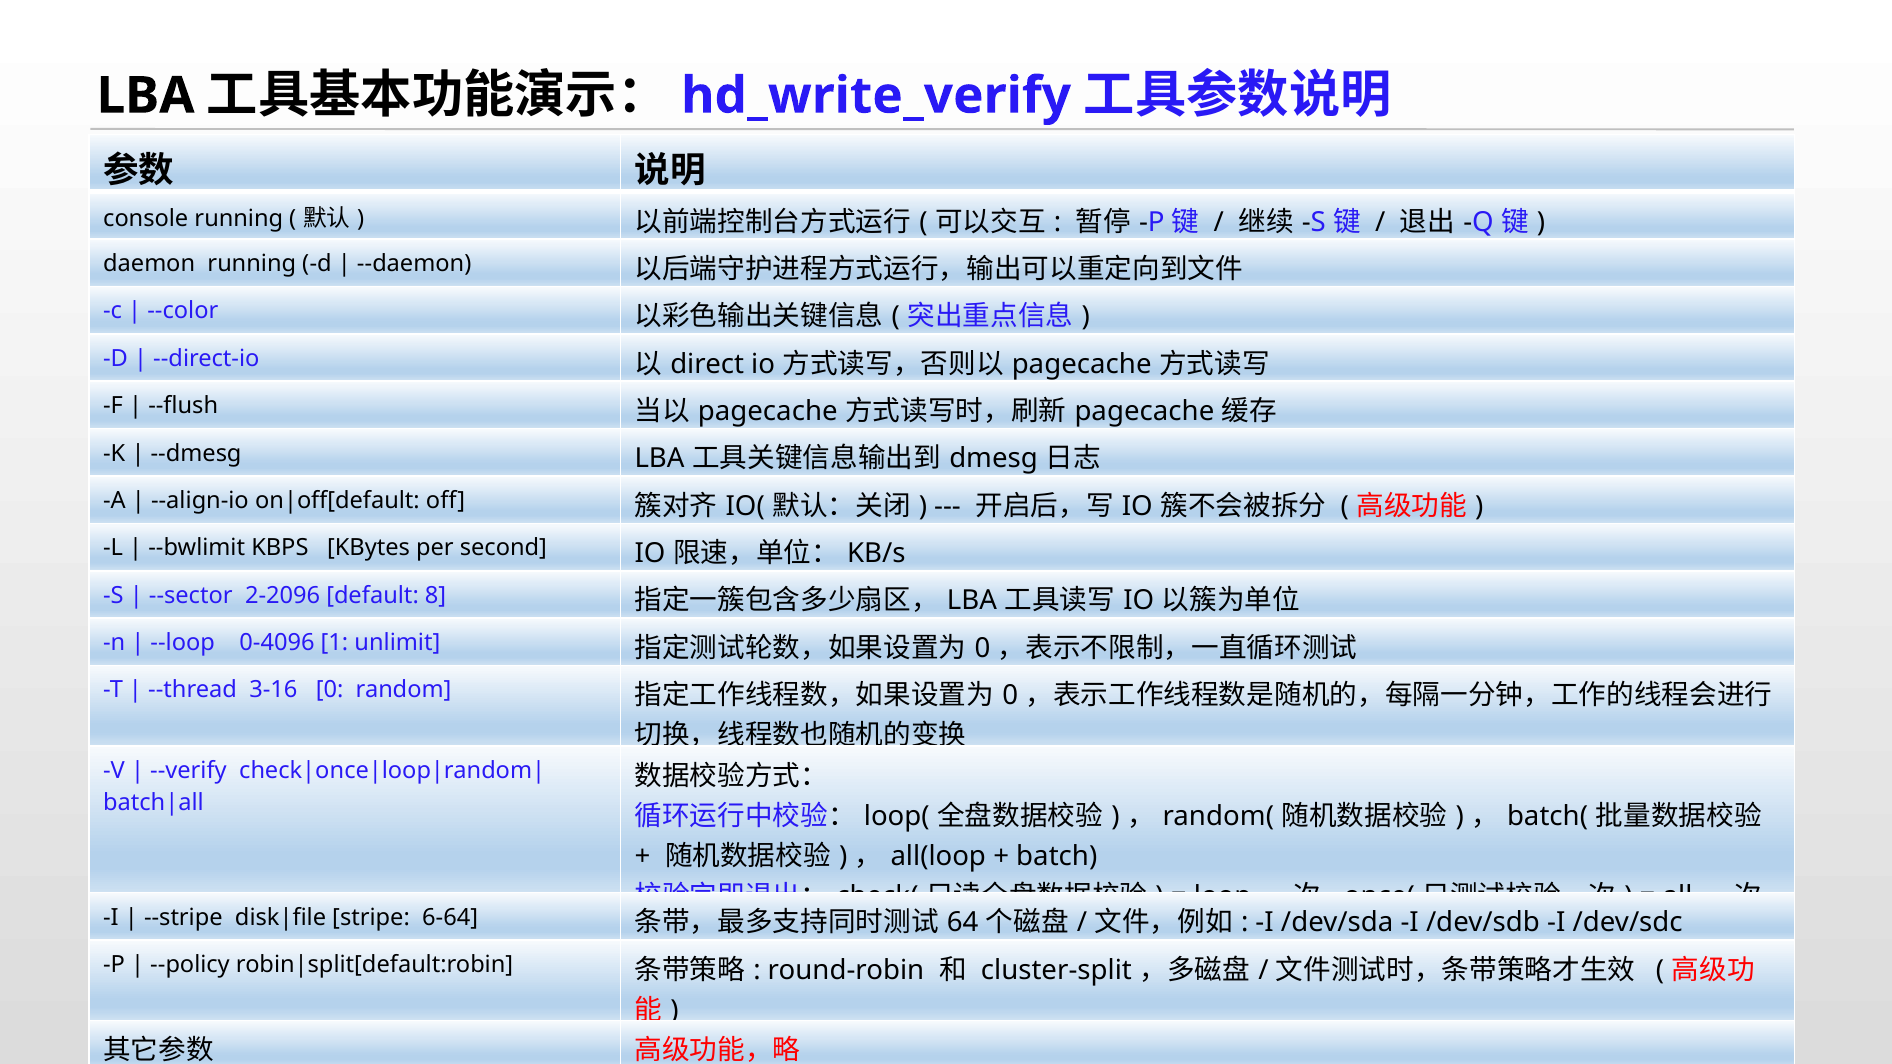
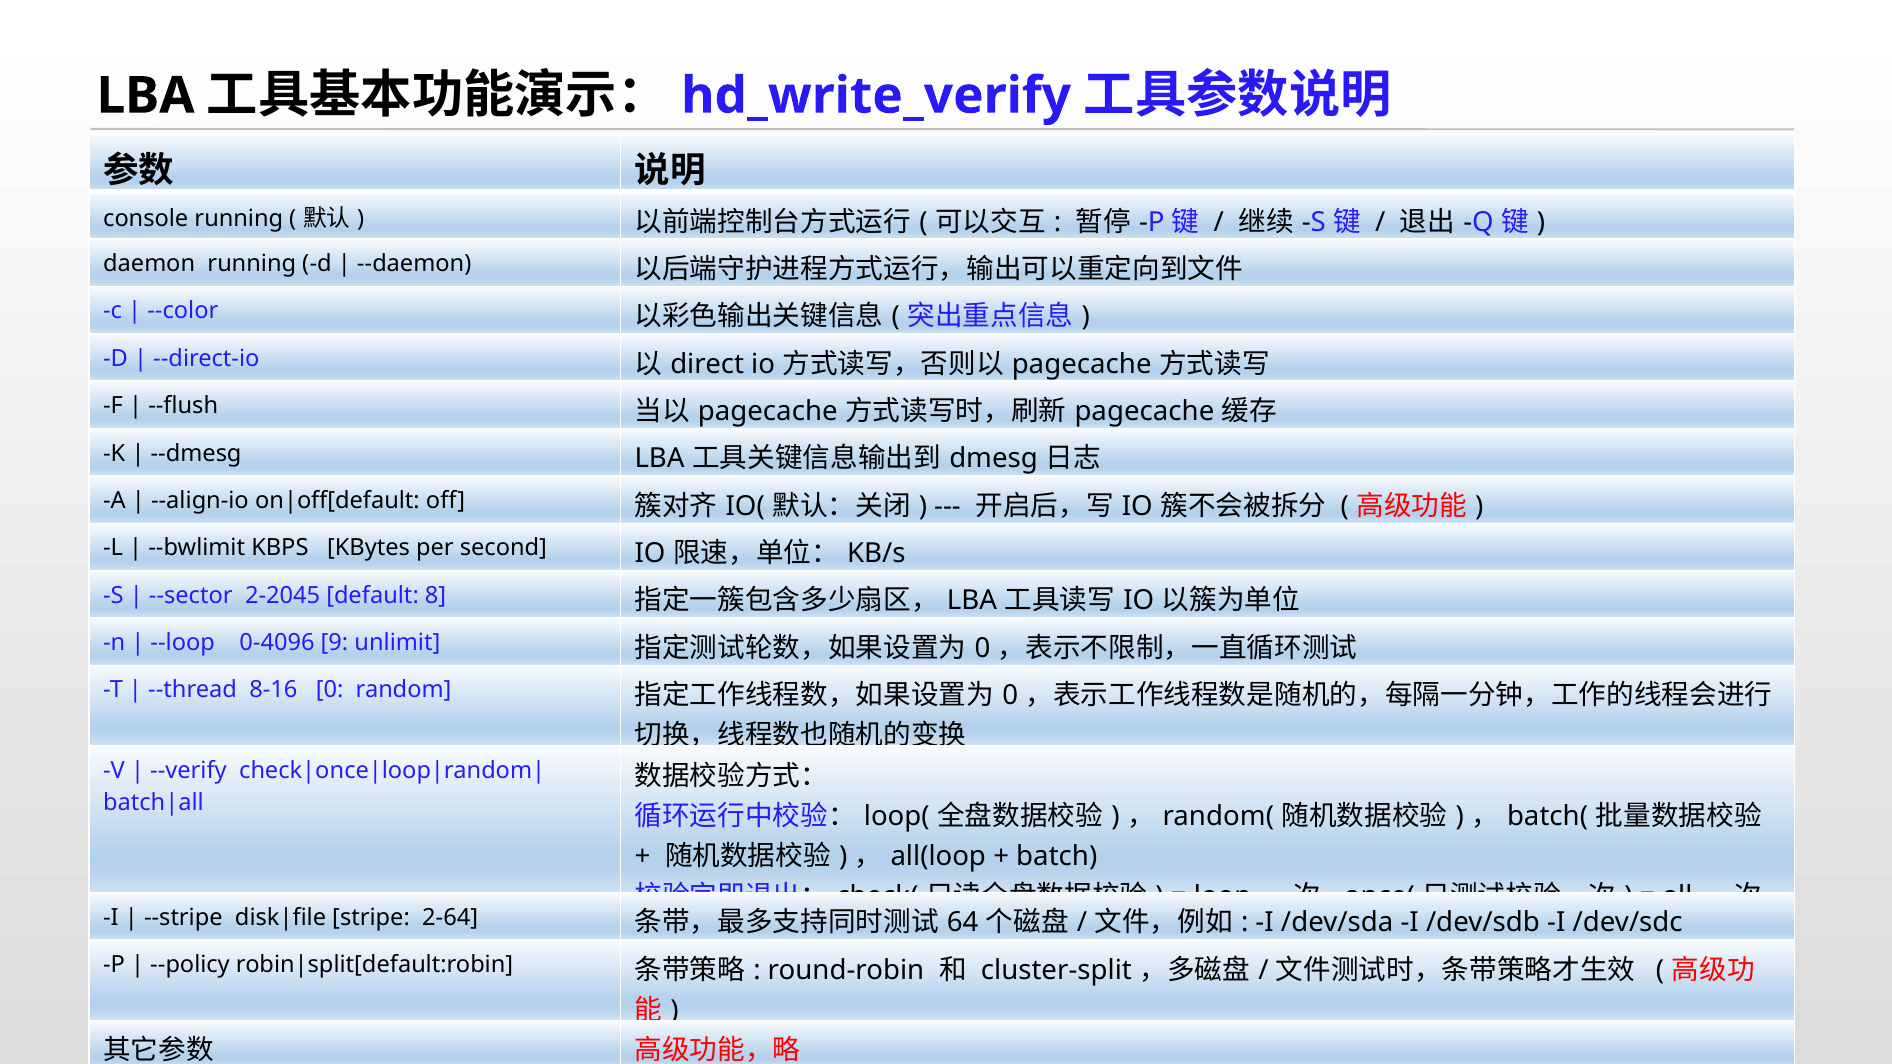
2-2096: 2-2096 -> 2-2045 (283, 595)
1: 1 -> 9 (334, 643)
3-16: 3-16 -> 8-16 (273, 690)
6-64: 6-64 -> 2-64 (450, 917)
